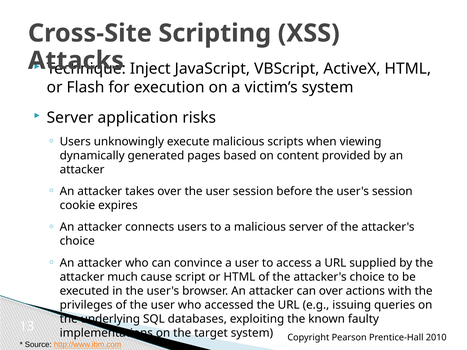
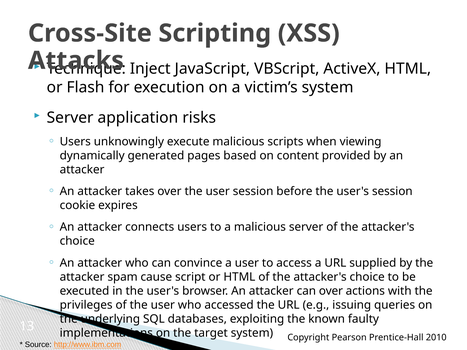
much: much -> spam (123, 277)
